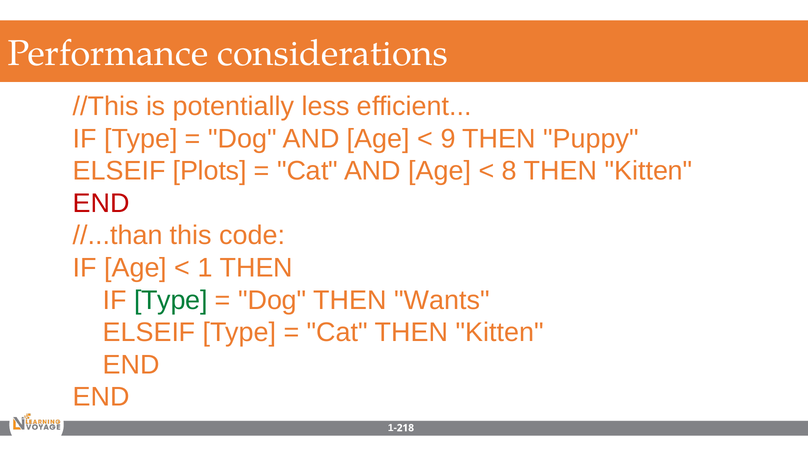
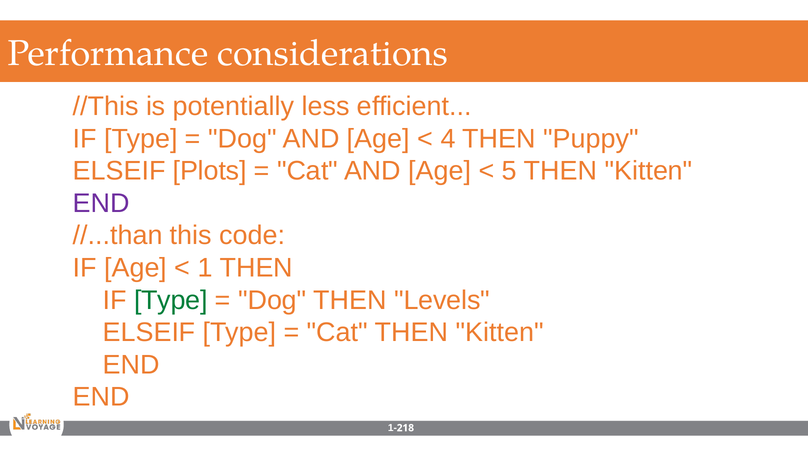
9: 9 -> 4 (448, 139)
8: 8 -> 5 (509, 171)
END colour: red -> purple (101, 204)
Wants: Wants -> Levels (442, 300)
